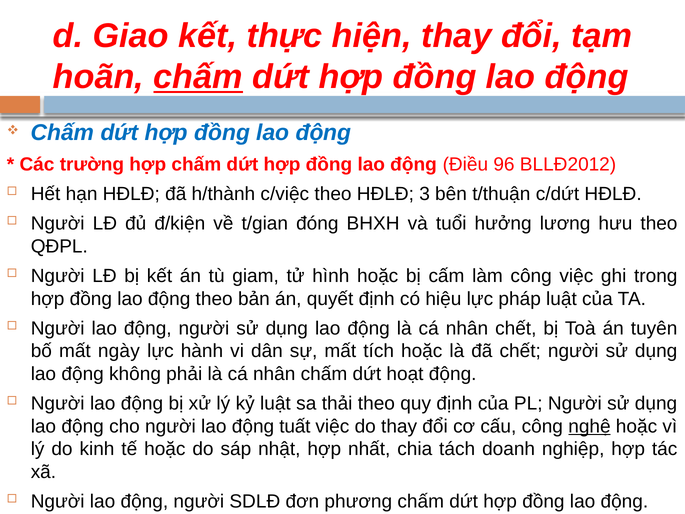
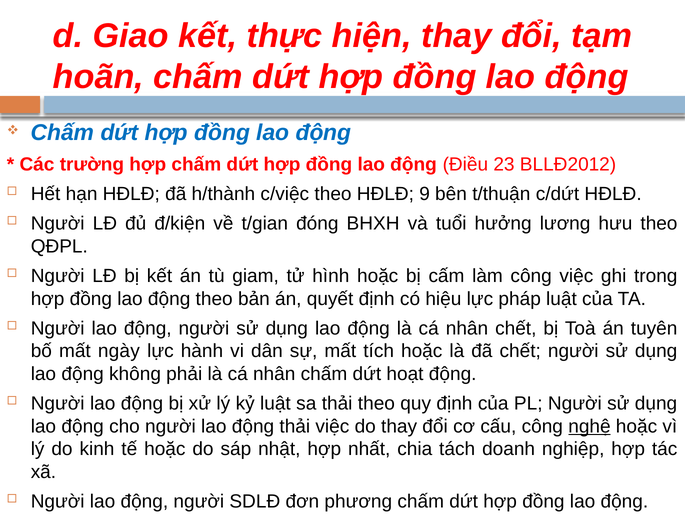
chấm underline: present -> none (198, 77)
96: 96 -> 23 (504, 164)
3: 3 -> 9 (425, 194)
động tuất: tuất -> thải (295, 426)
